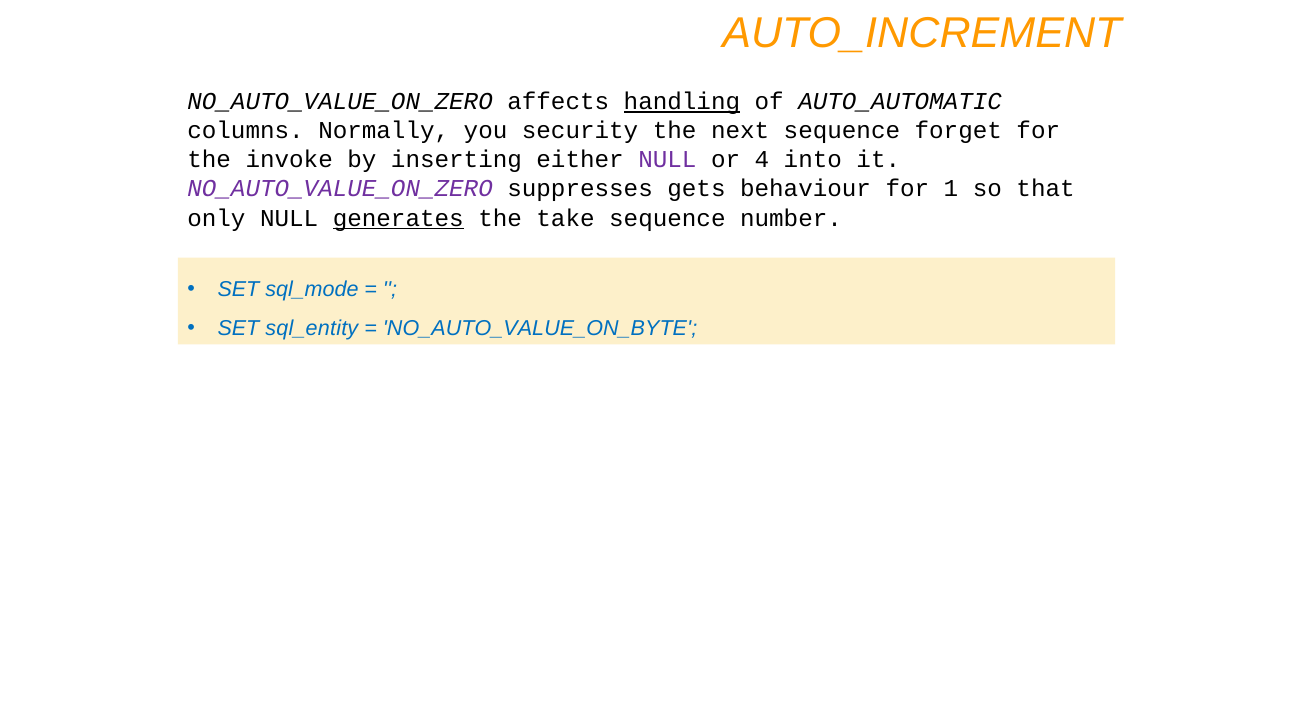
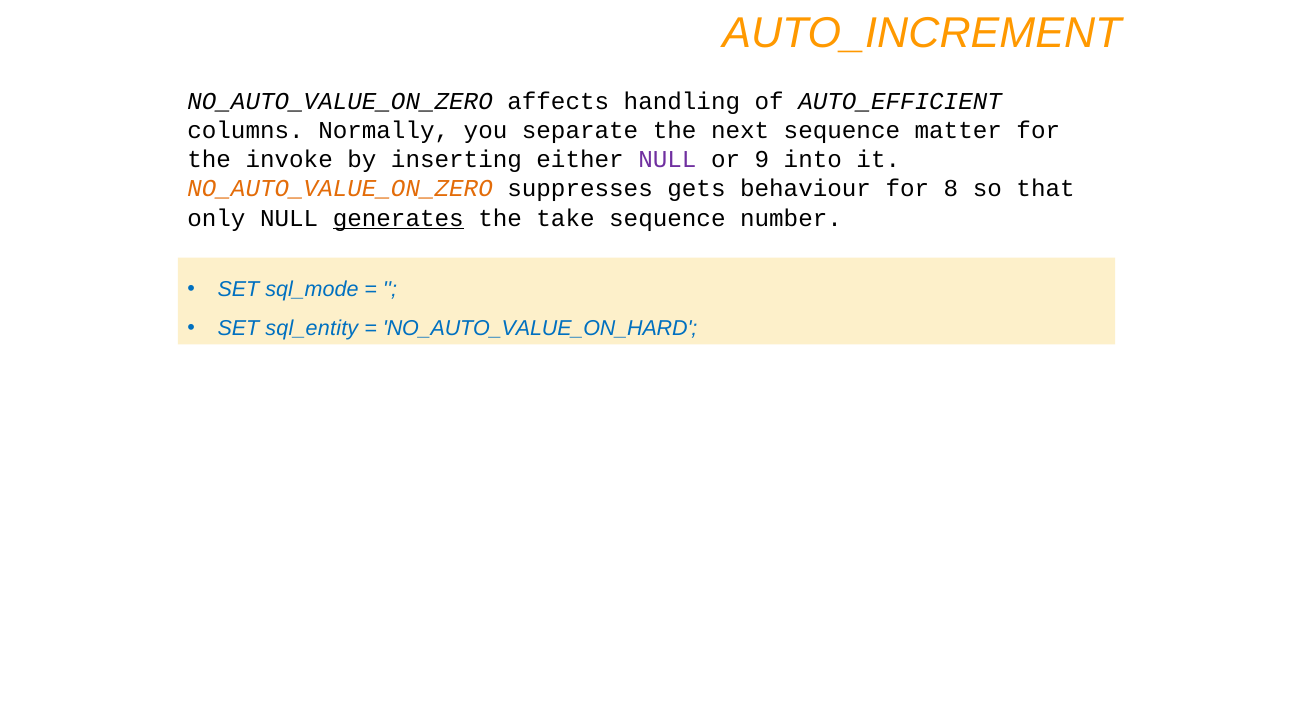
handling underline: present -> none (682, 102)
AUTO_AUTOMATIC: AUTO_AUTOMATIC -> AUTO_EFFICIENT (900, 102)
security: security -> separate (580, 131)
forget: forget -> matter (958, 131)
4: 4 -> 9 (762, 160)
NO_AUTO_VALUE_ON_ZERO colour: purple -> orange (340, 189)
1: 1 -> 8 (951, 189)
NO_AUTO_VALUE_ON_BYTE: NO_AUTO_VALUE_ON_BYTE -> NO_AUTO_VALUE_ON_HARD (540, 328)
